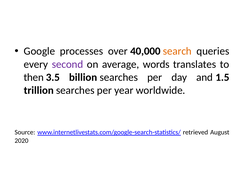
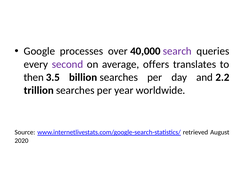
search colour: orange -> purple (177, 51)
words: words -> offers (156, 64)
1.5: 1.5 -> 2.2 (222, 77)
